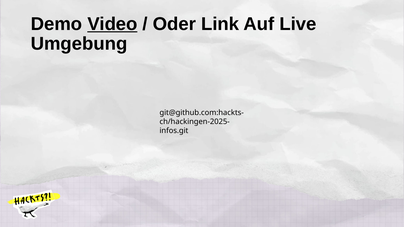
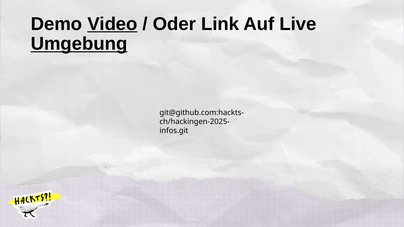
Umgebung underline: none -> present (79, 44)
